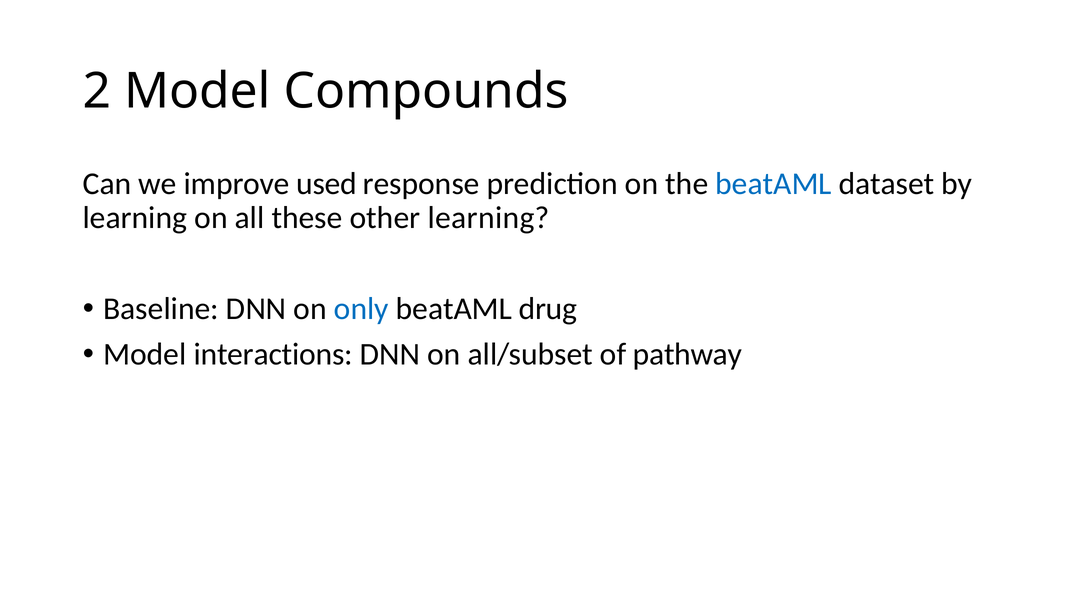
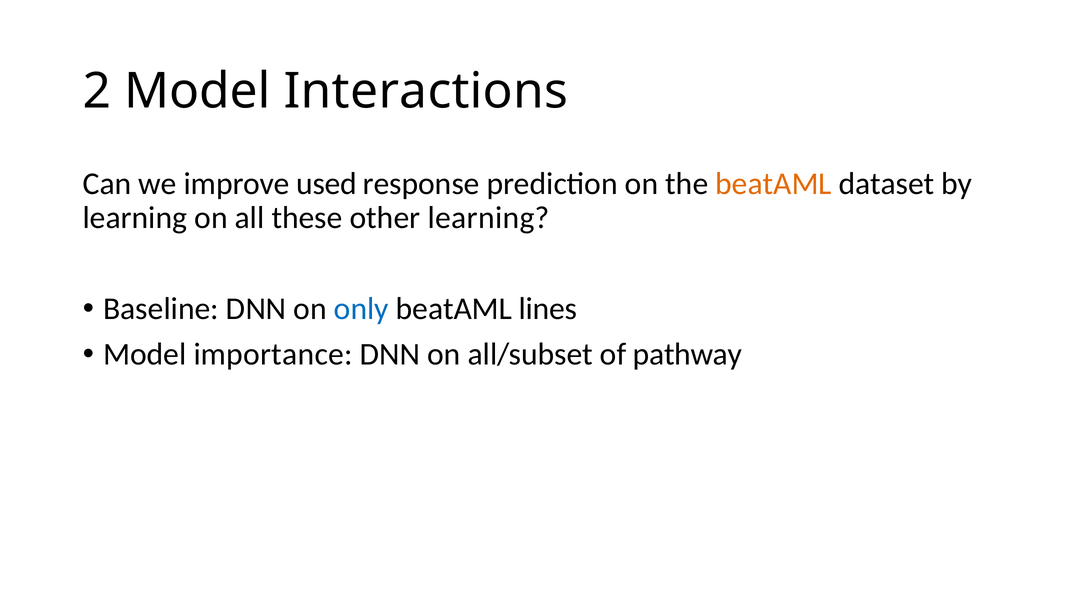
Compounds: Compounds -> Interactions (426, 91)
beatAML colour: blue -> orange (774, 184)
drug: drug -> lines (548, 309)
interactions: interactions -> importance (273, 354)
